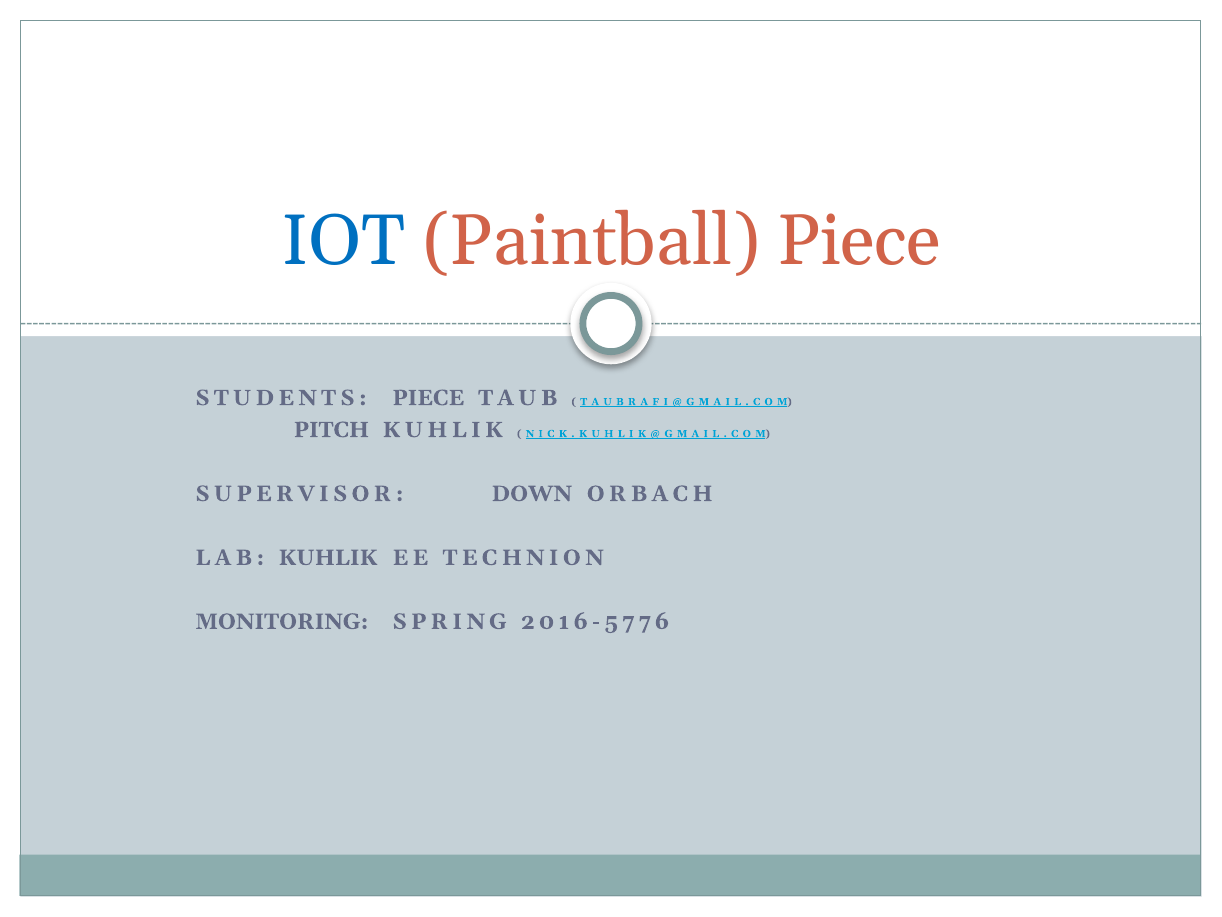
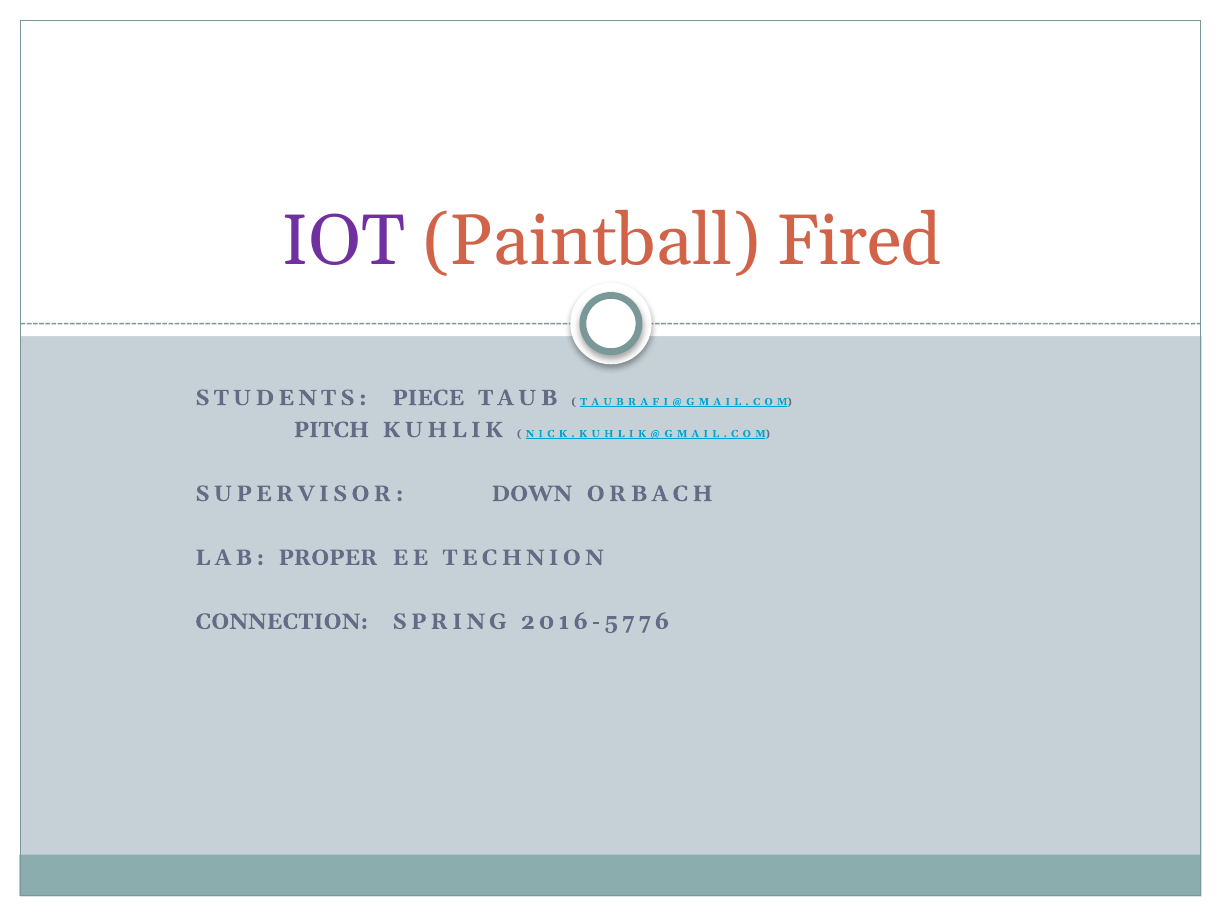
IOT colour: blue -> purple (344, 241)
Paintball Piece: Piece -> Fired (859, 241)
LAB KUHLIK: KUHLIK -> PROPER (328, 557)
MONITORING: MONITORING -> CONNECTION (282, 621)
